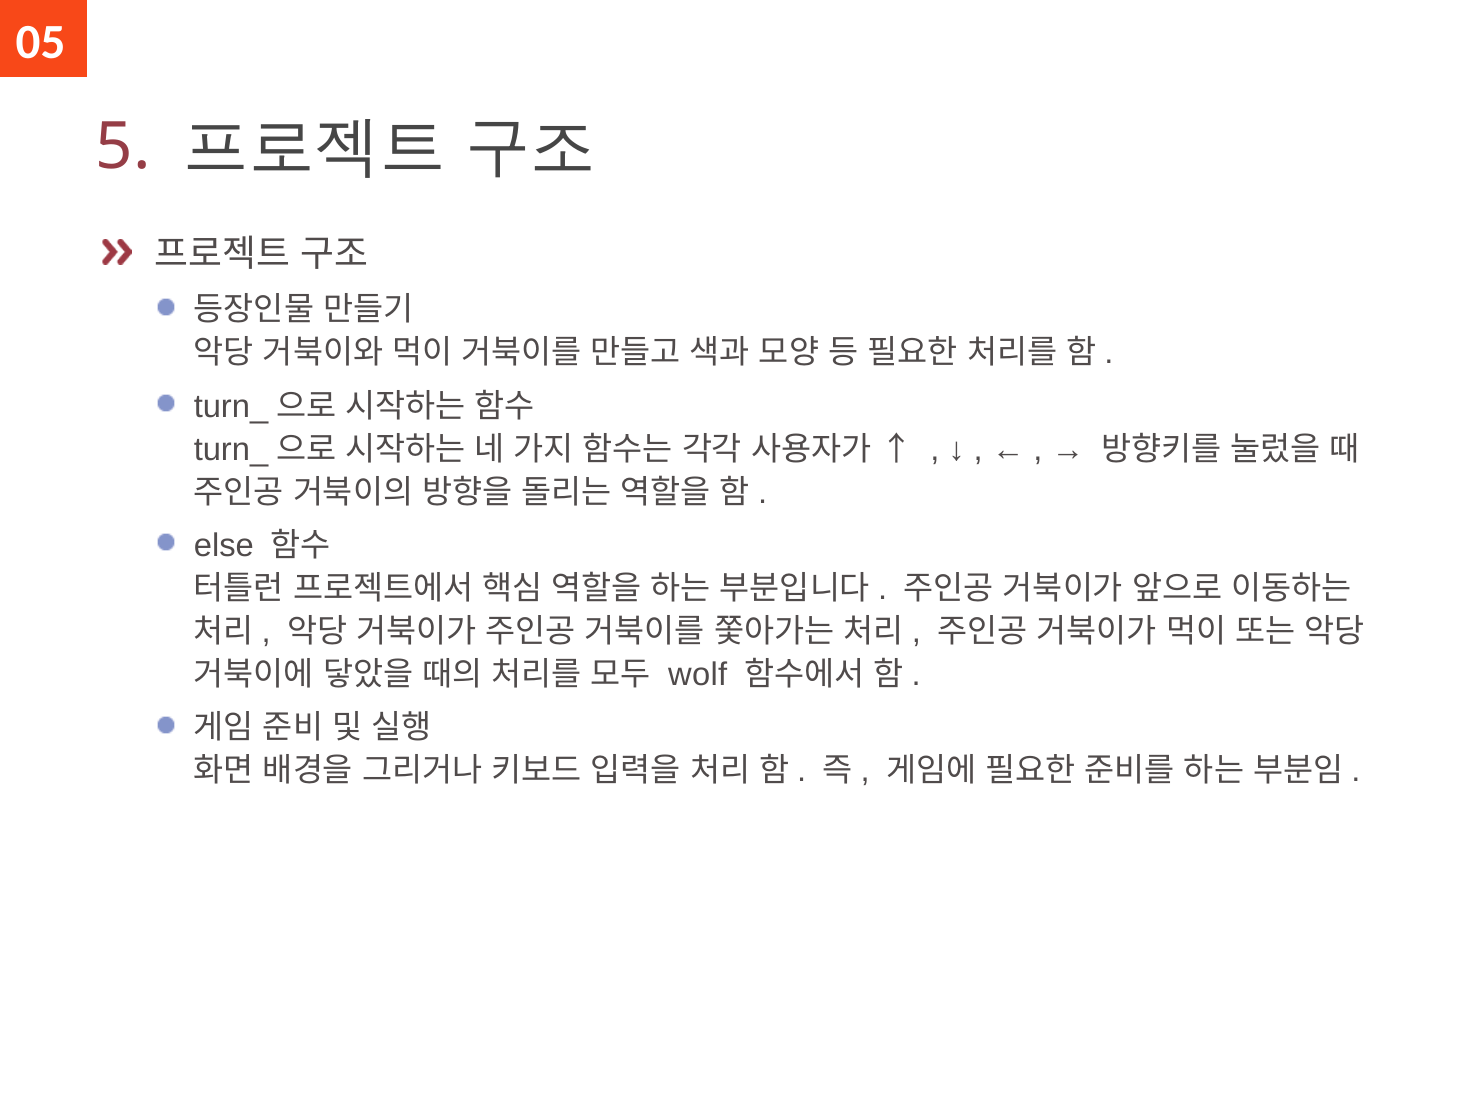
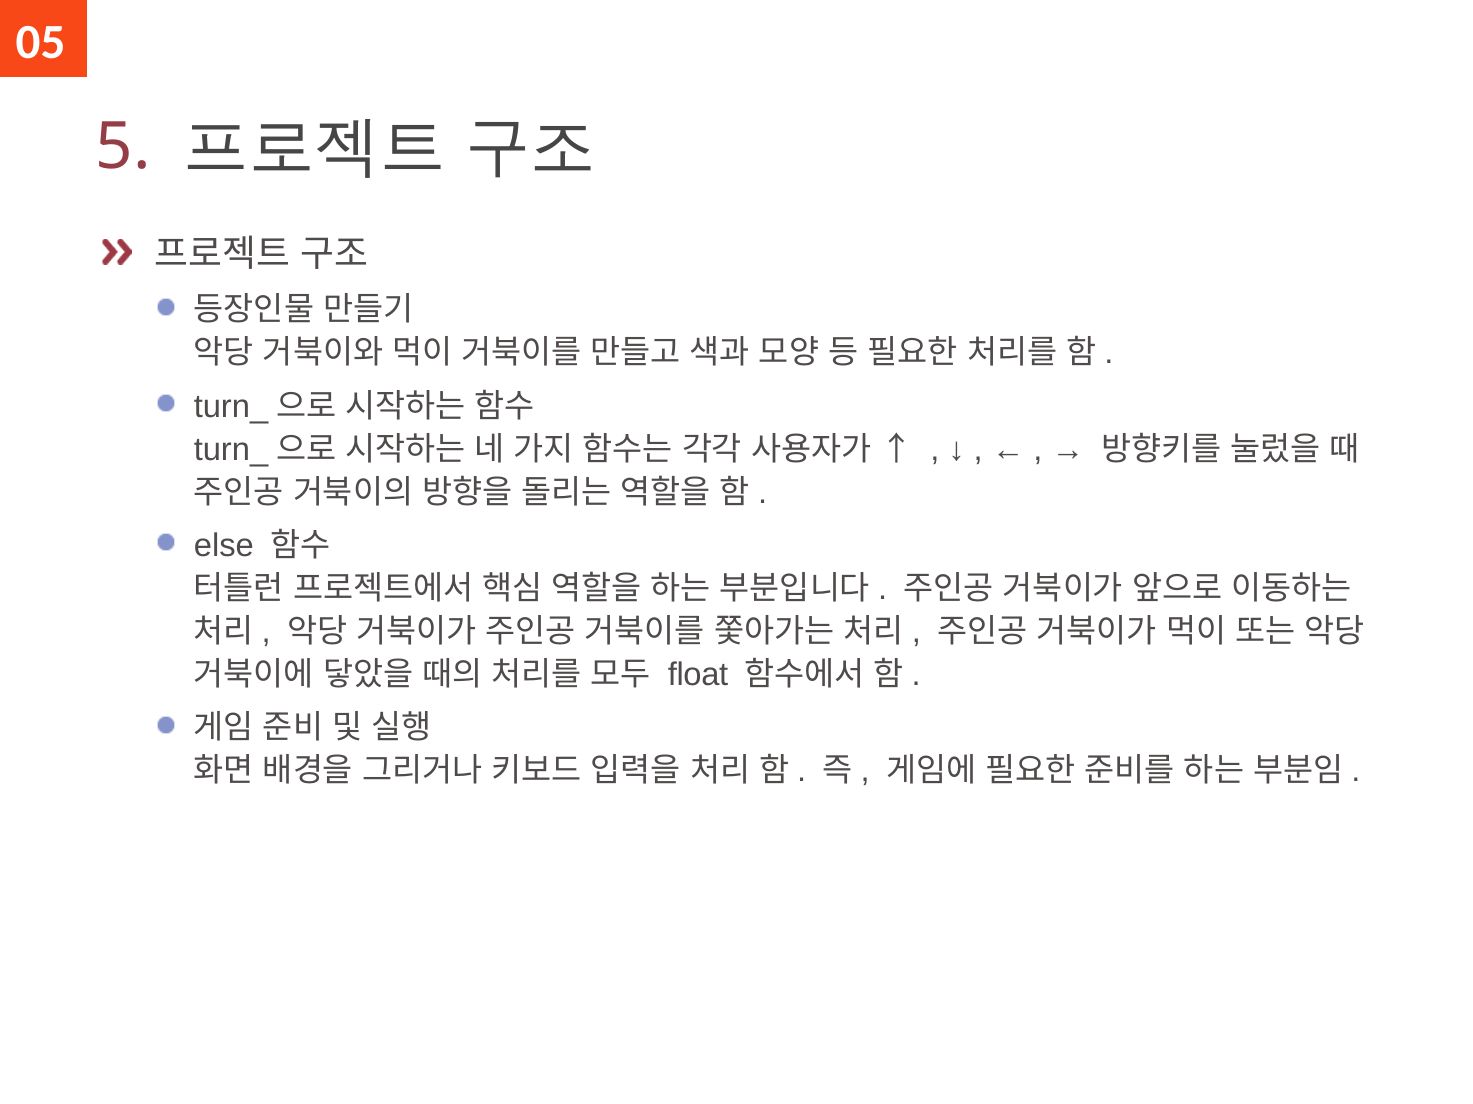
wolf: wolf -> float (698, 675)
